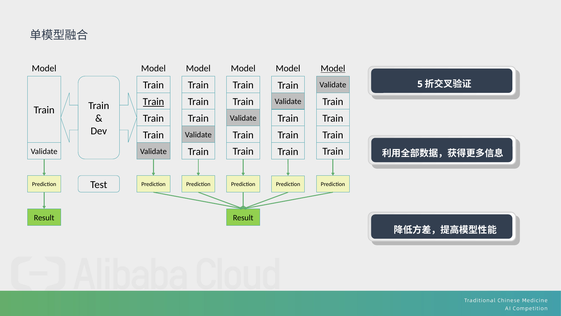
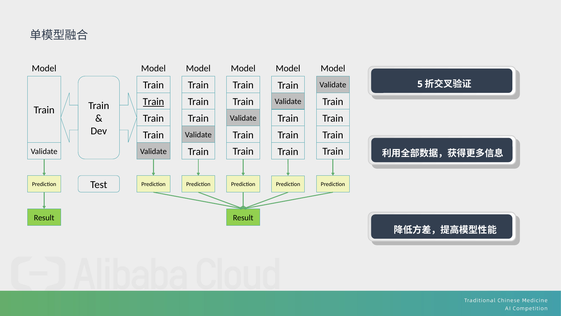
Model underline: present -> none (333, 68)
